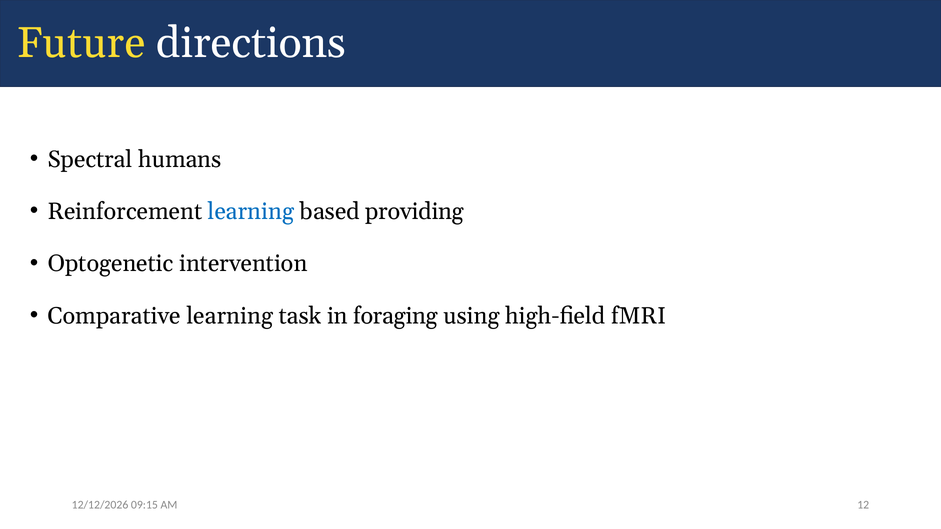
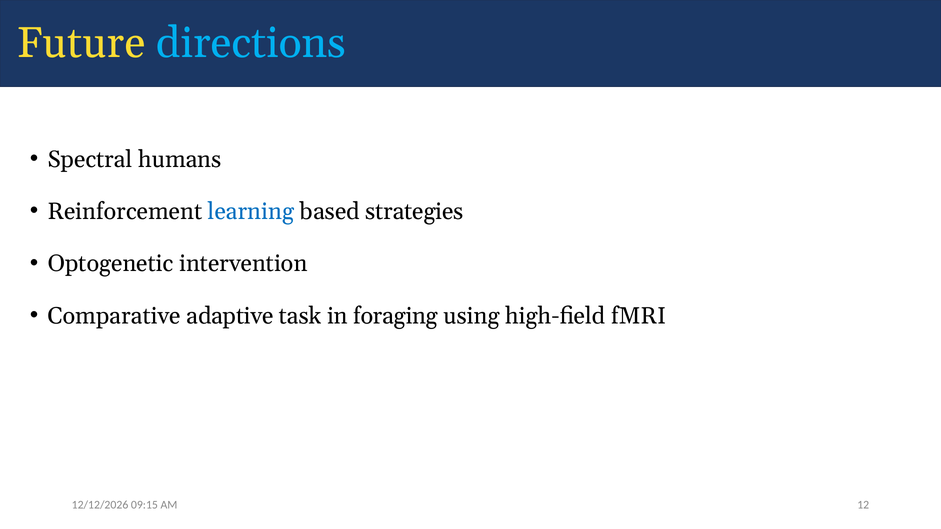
directions colour: white -> light blue (251, 43)
providing: providing -> strategies (414, 212)
Comparative learning: learning -> adaptive (230, 316)
